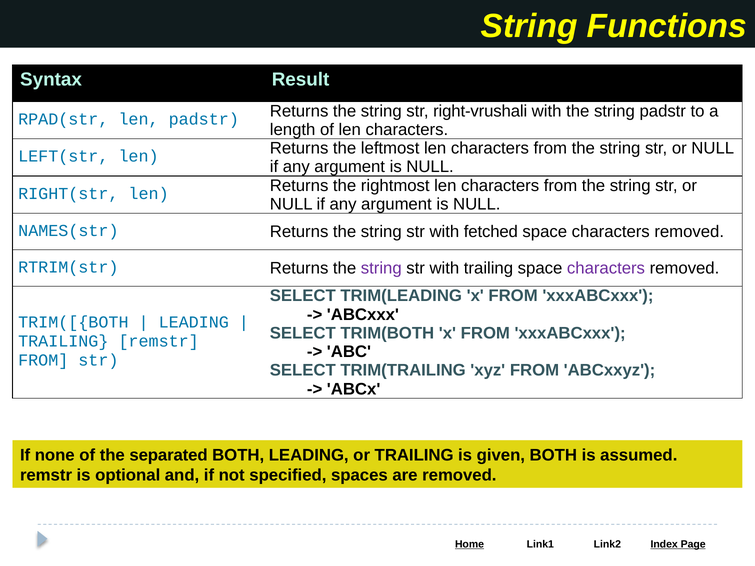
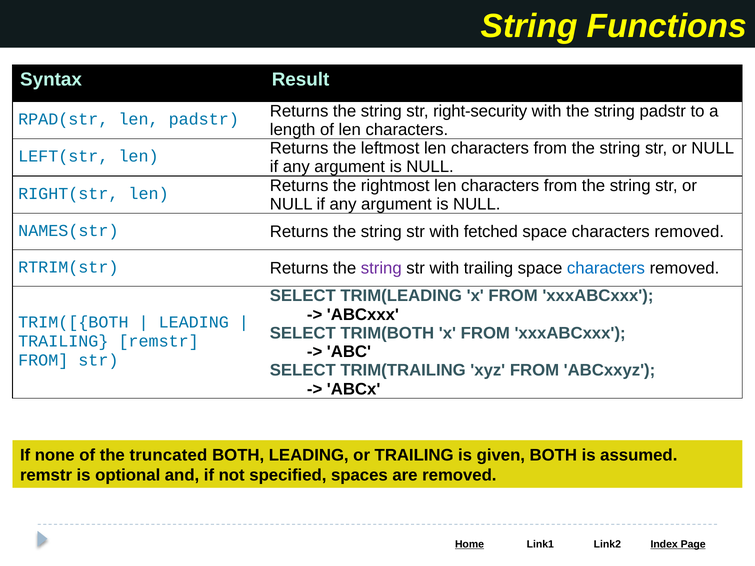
right-vrushali: right-vrushali -> right-security (480, 111)
characters colour: purple -> blue (606, 268)
separated: separated -> truncated (168, 455)
